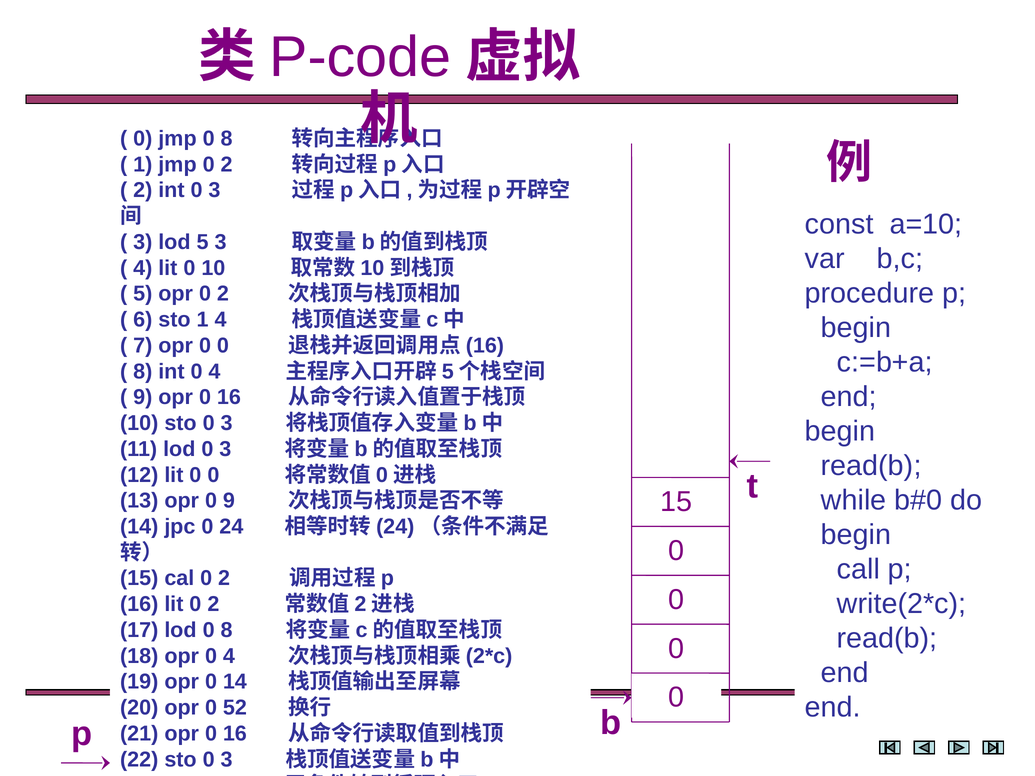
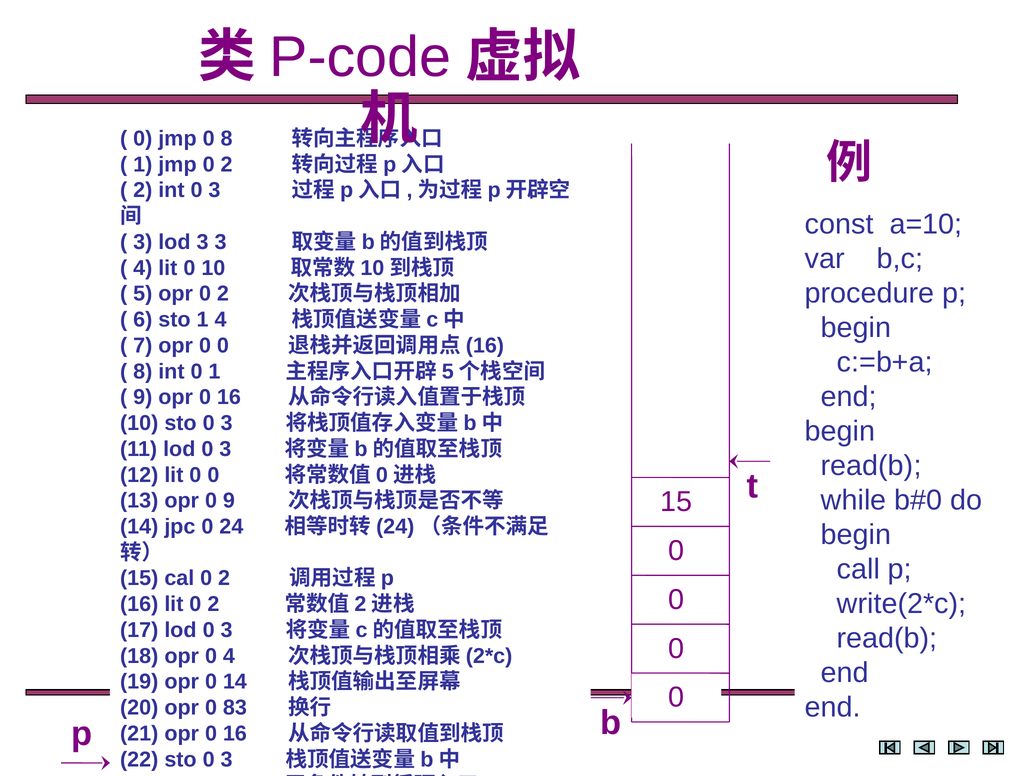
lod 5: 5 -> 3 (203, 242)
int 0 4: 4 -> 1 (214, 372)
17 lod 0 8: 8 -> 3 (227, 630)
52: 52 -> 83 (235, 708)
